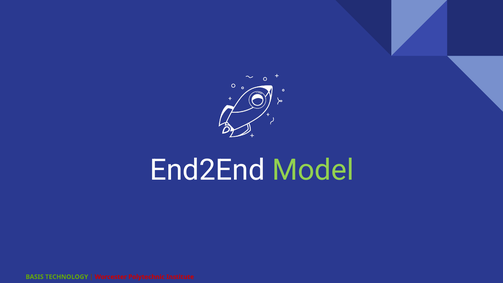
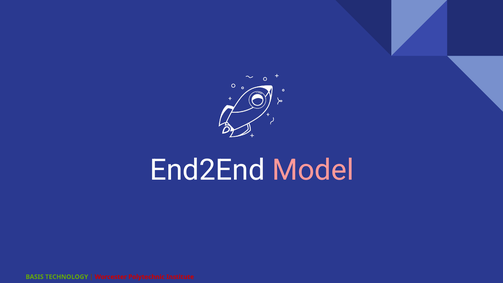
Model colour: light green -> pink (313, 170)
